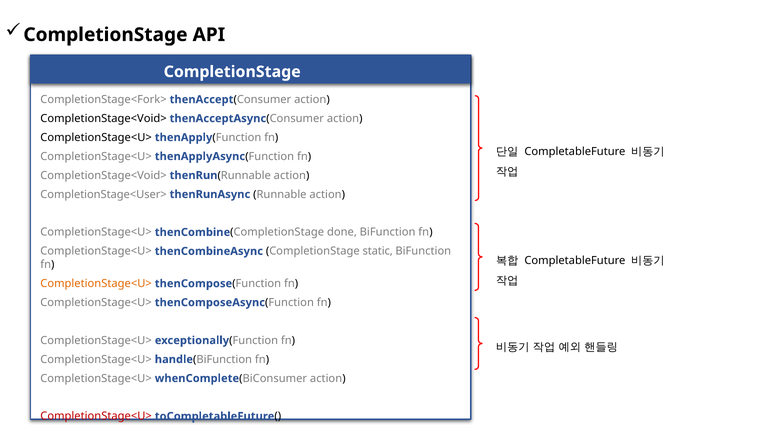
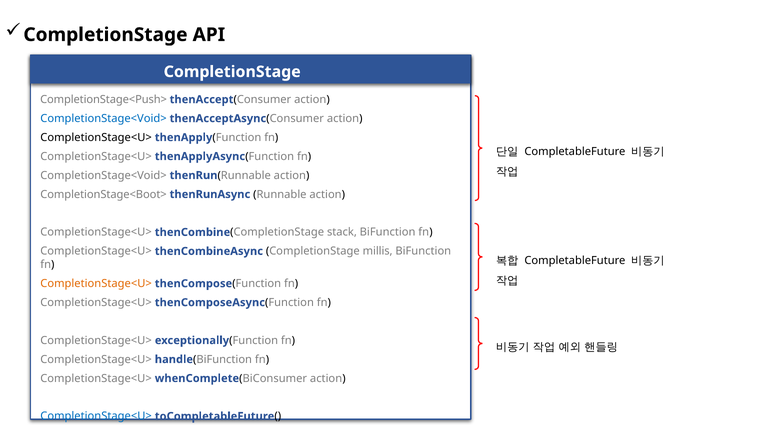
CompletionStage<Fork>: CompletionStage<Fork> -> CompletionStage<Push> (104, 100)
CompletionStage<Void> colour: black -> blue (103, 119)
CompletionStage<User>: CompletionStage<User> -> CompletionStage<Boot> (104, 194)
done: done -> stack (342, 232)
static: static -> millis (378, 251)
CompletionStage<U> colour: red -> blue (96, 417)
